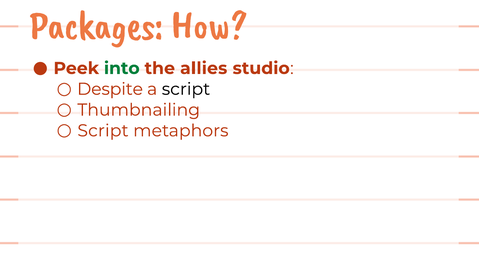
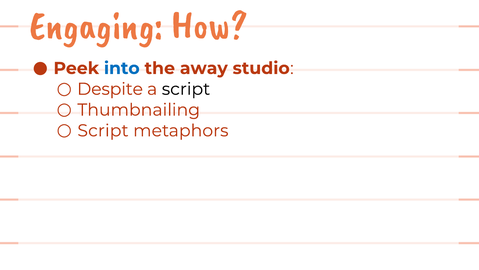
Packages: Packages -> Engaging (96, 25)
into colour: green -> blue (122, 68)
allies: allies -> away (204, 68)
